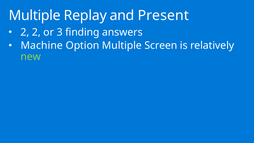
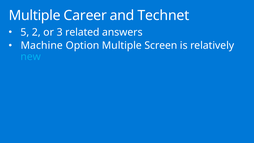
Replay: Replay -> Career (85, 15)
Present: Present -> Technet (163, 15)
2: 2 -> 5 (25, 32)
finding: finding -> related (82, 32)
new colour: light green -> light blue (31, 57)
